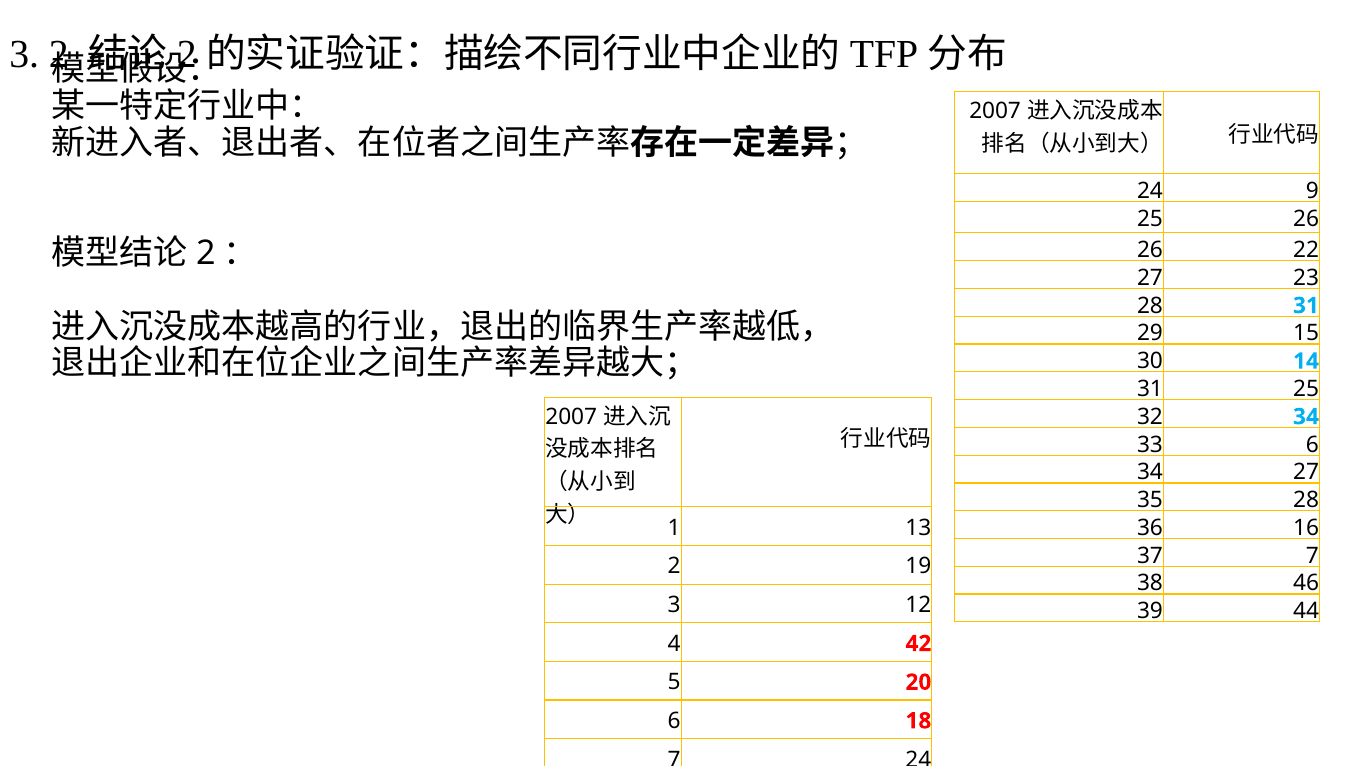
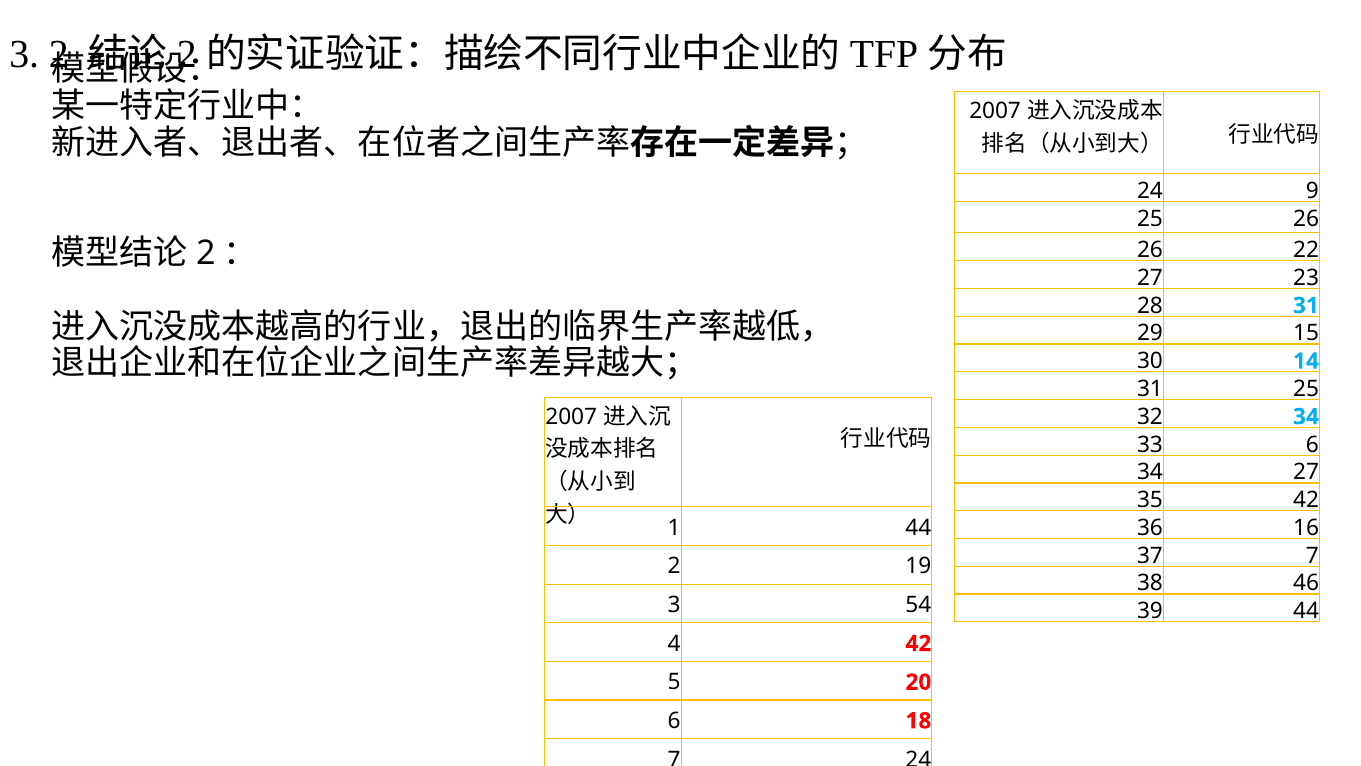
35 28: 28 -> 42 (1306, 500)
1 13: 13 -> 44 (918, 527)
12: 12 -> 54 (918, 605)
